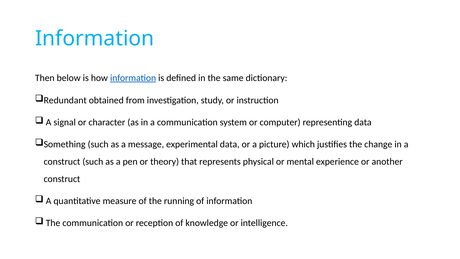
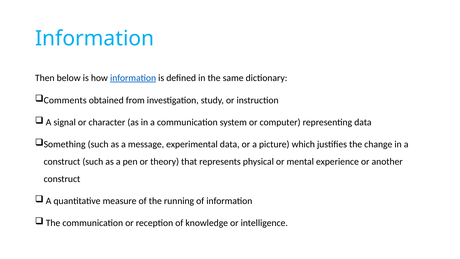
Redundant: Redundant -> Comments (65, 100)
